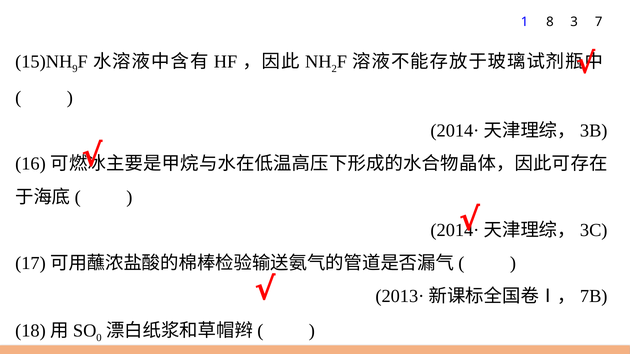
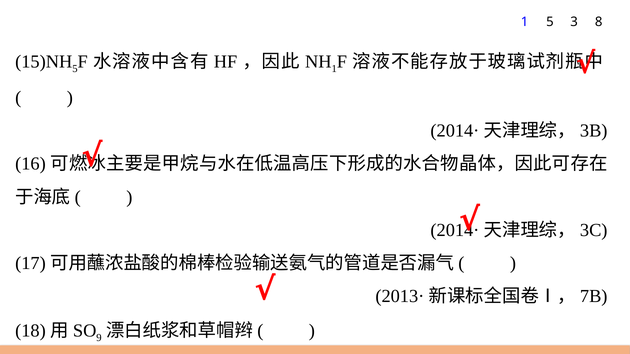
1 8: 8 -> 5 (550, 22)
7: 7 -> 8 (599, 22)
9: 9 -> 5 (75, 69)
2: 2 -> 1 (334, 69)
0: 0 -> 9 (99, 338)
